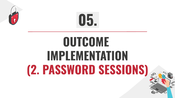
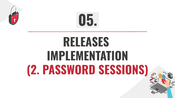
OUTCOME: OUTCOME -> RELEASES (86, 43)
